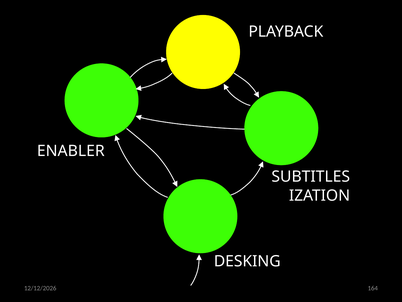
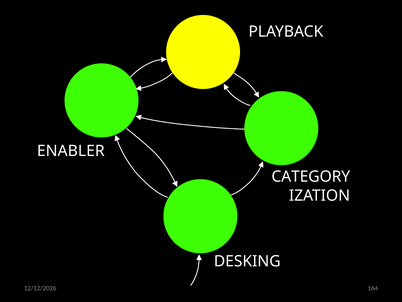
SUBTITLES: SUBTITLES -> CATEGORY (311, 176)
